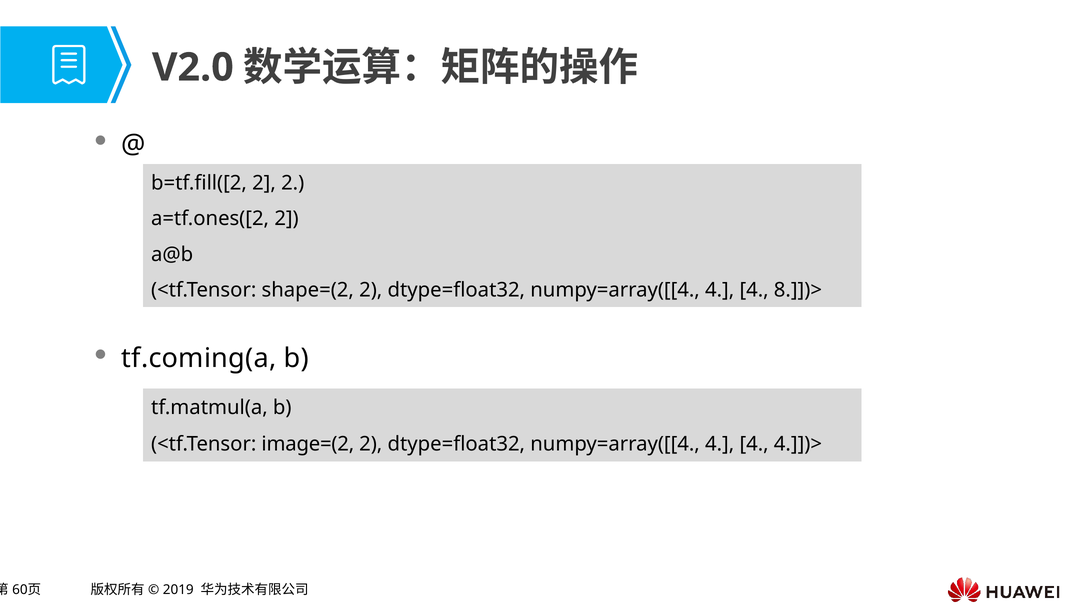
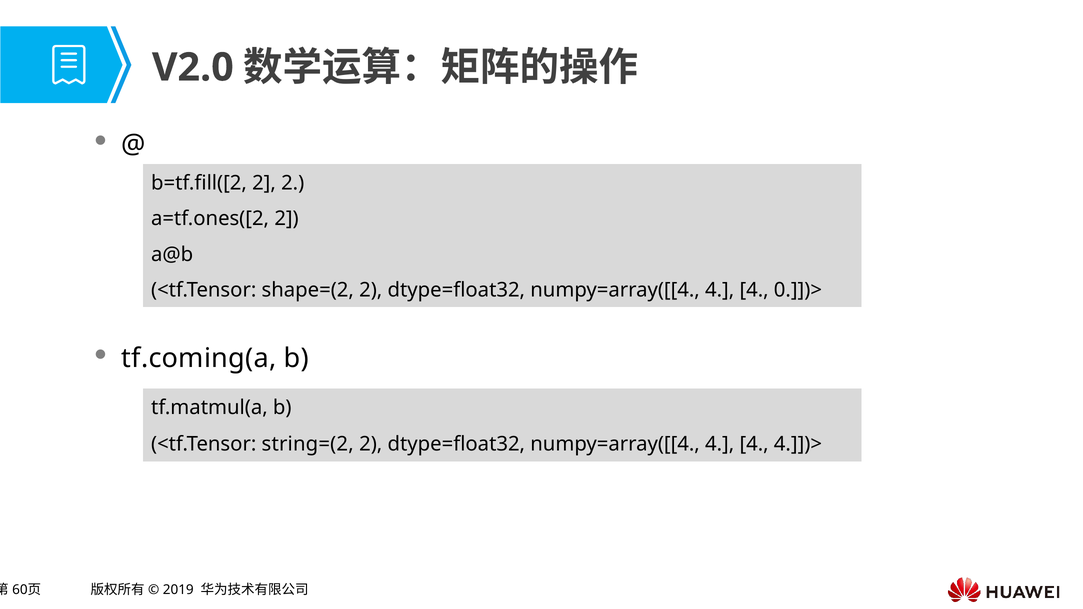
8.]])>: 8.]])> -> 0.]])> (798, 290)
image=(2: image=(2 -> string=(2 (308, 444)
